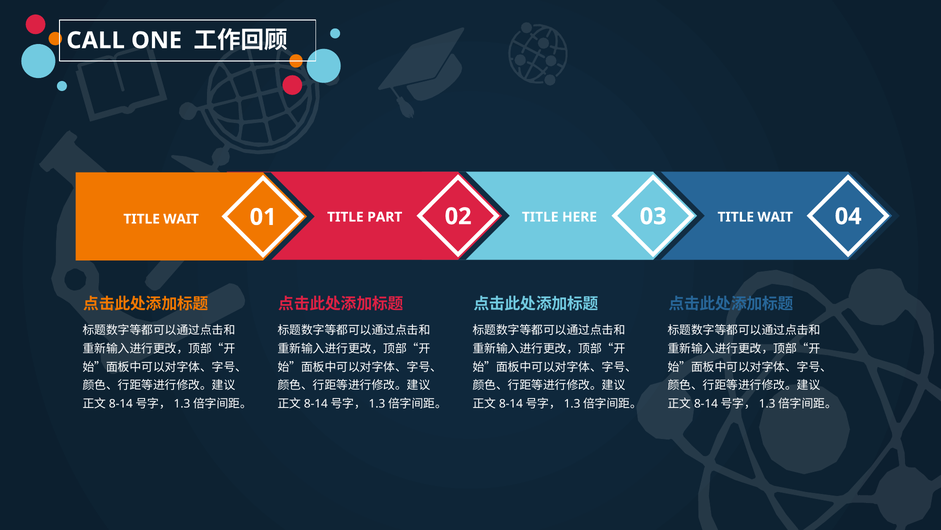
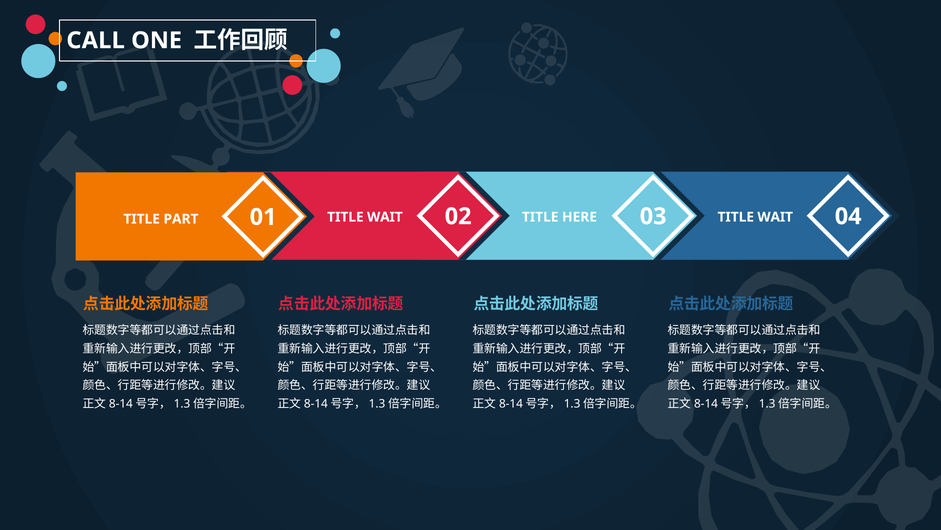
PART: PART -> WAIT (385, 217)
WAIT: WAIT -> PART (181, 219)
